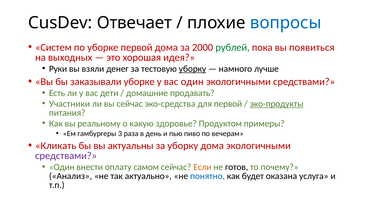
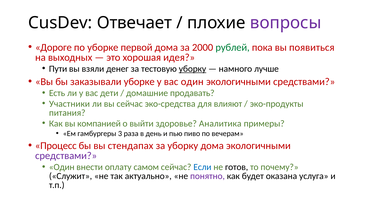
вопросы colour: blue -> purple (286, 23)
Систем: Систем -> Дороге (53, 47)
Руки: Руки -> Пути (58, 69)
для первой: первой -> влияют (228, 104)
эко-продукты underline: present -> none (277, 104)
реальному: реальному -> компанией (99, 124)
какую: какую -> выйти (142, 124)
Продуктом: Продуктом -> Аналитика (220, 124)
Кликать: Кликать -> Процесс (56, 146)
актуальны: актуальны -> стендапах (131, 146)
Если colour: orange -> blue (202, 167)
Анализ: Анализ -> Служит (71, 176)
понятно colour: blue -> purple (208, 176)
